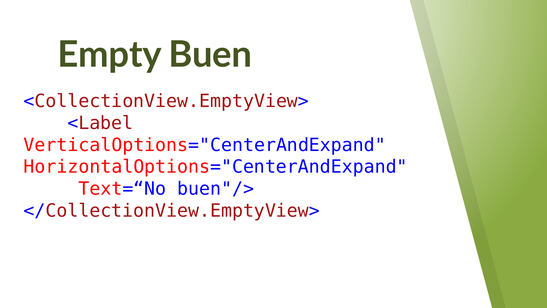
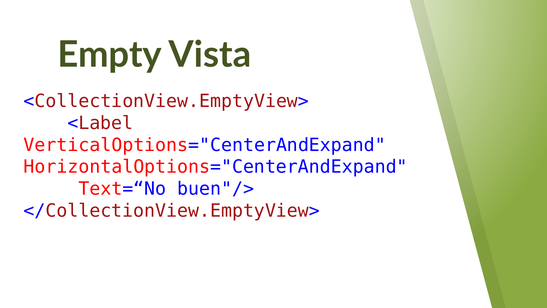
Buen: Buen -> Vista (210, 55)
